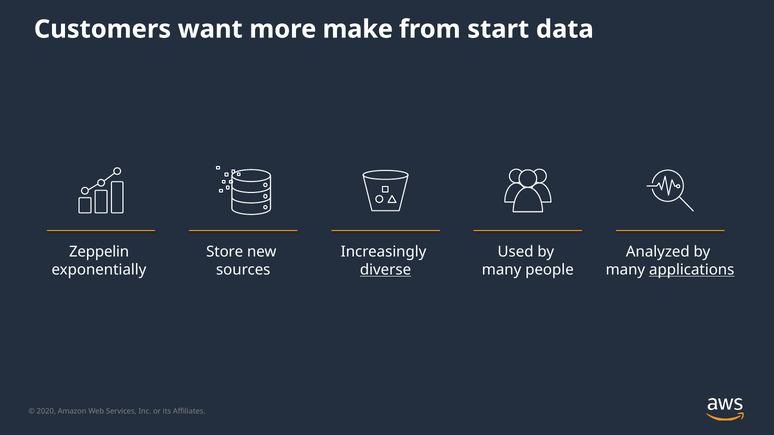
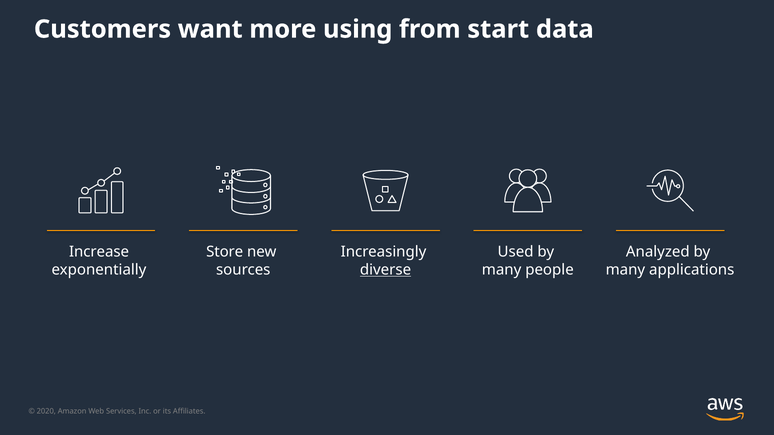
make: make -> using (358, 29)
Zeppelin: Zeppelin -> Increase (99, 252)
applications underline: present -> none (692, 270)
